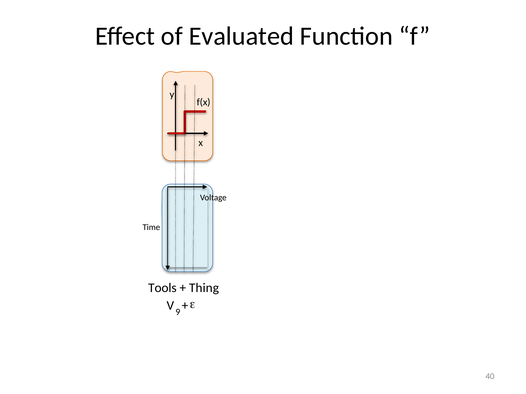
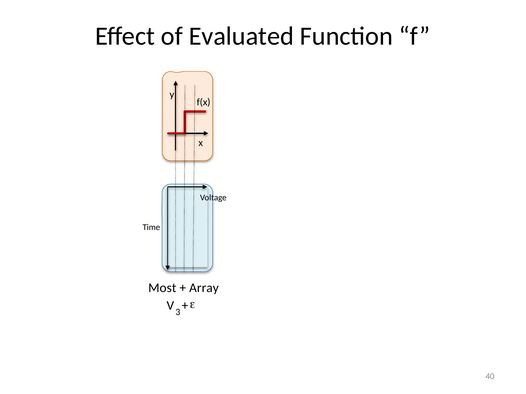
Tools: Tools -> Most (162, 288)
Thing: Thing -> Array (204, 288)
9: 9 -> 3 (178, 313)
